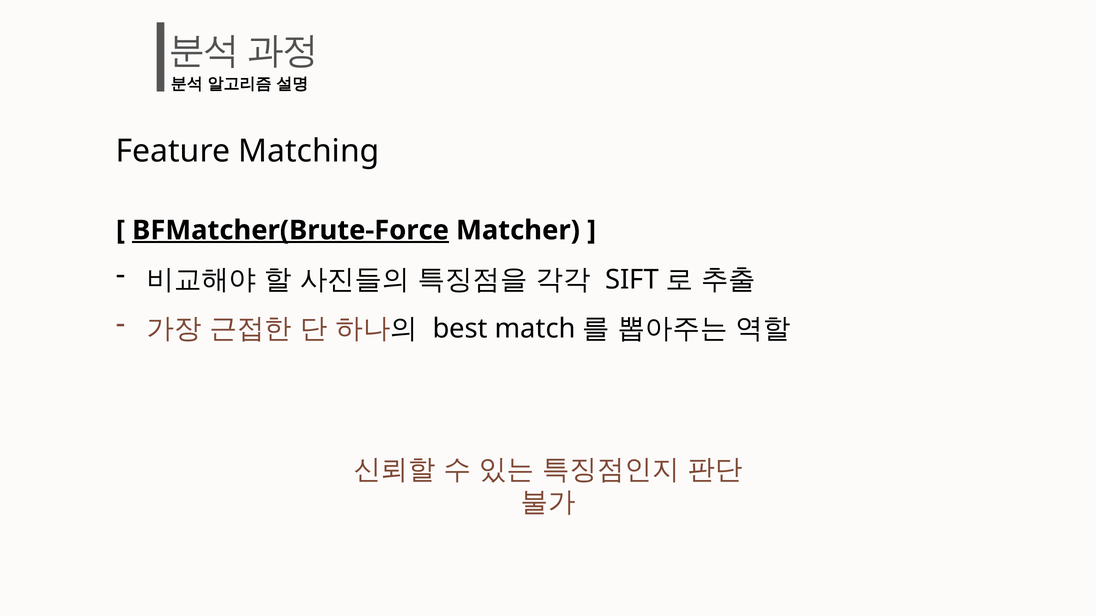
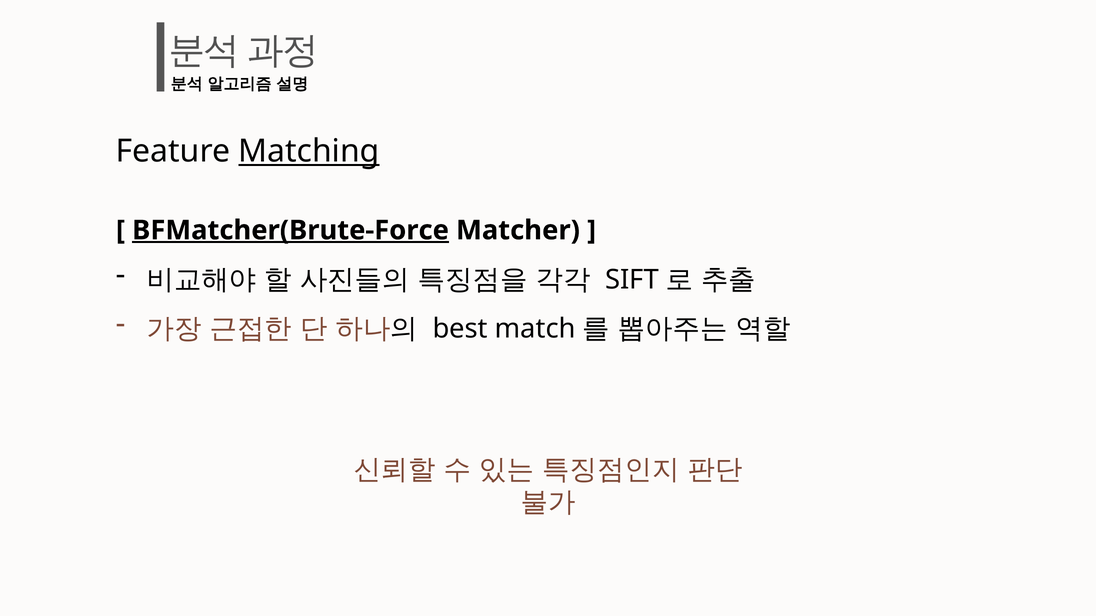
Matching underline: none -> present (309, 151)
